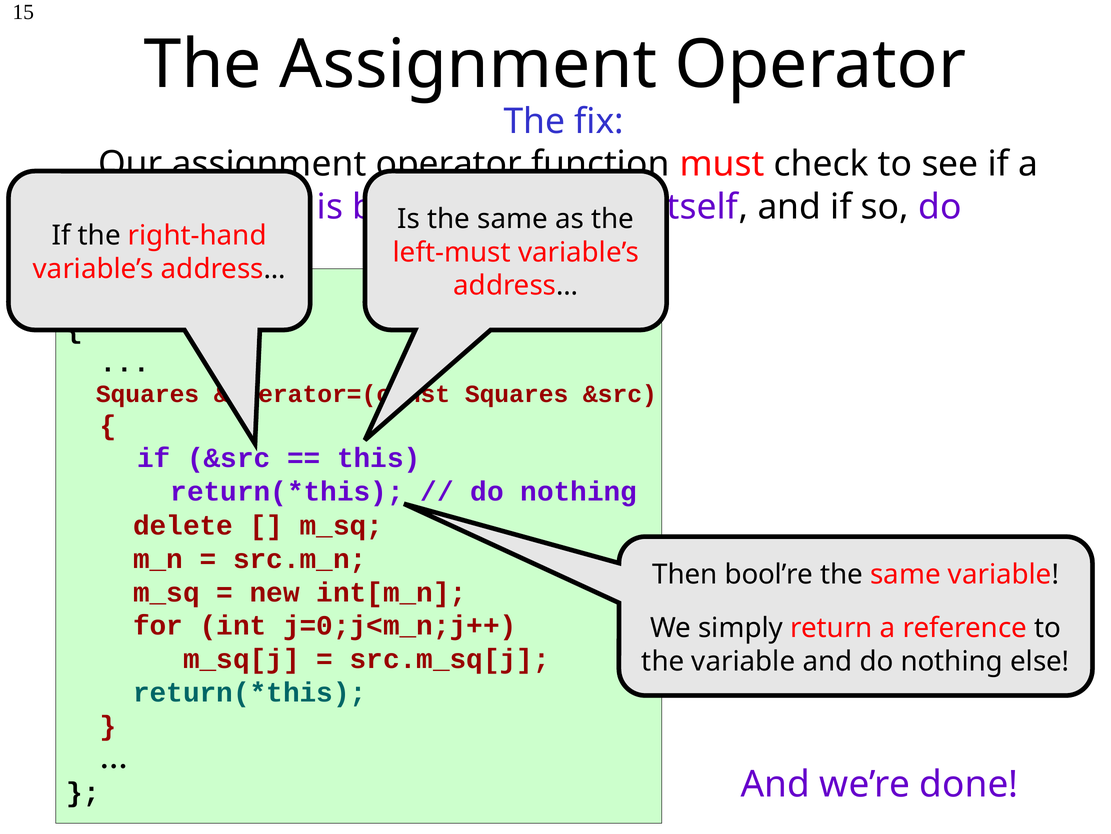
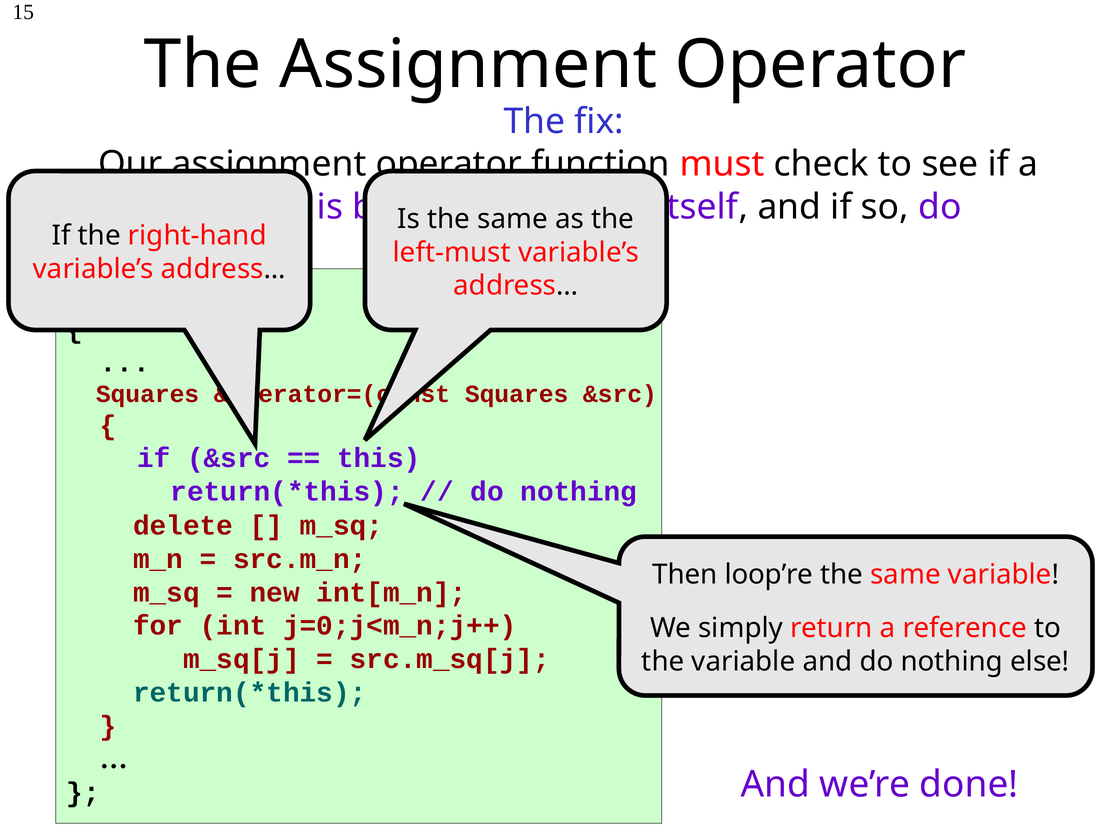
bool’re: bool’re -> loop’re (769, 574)
